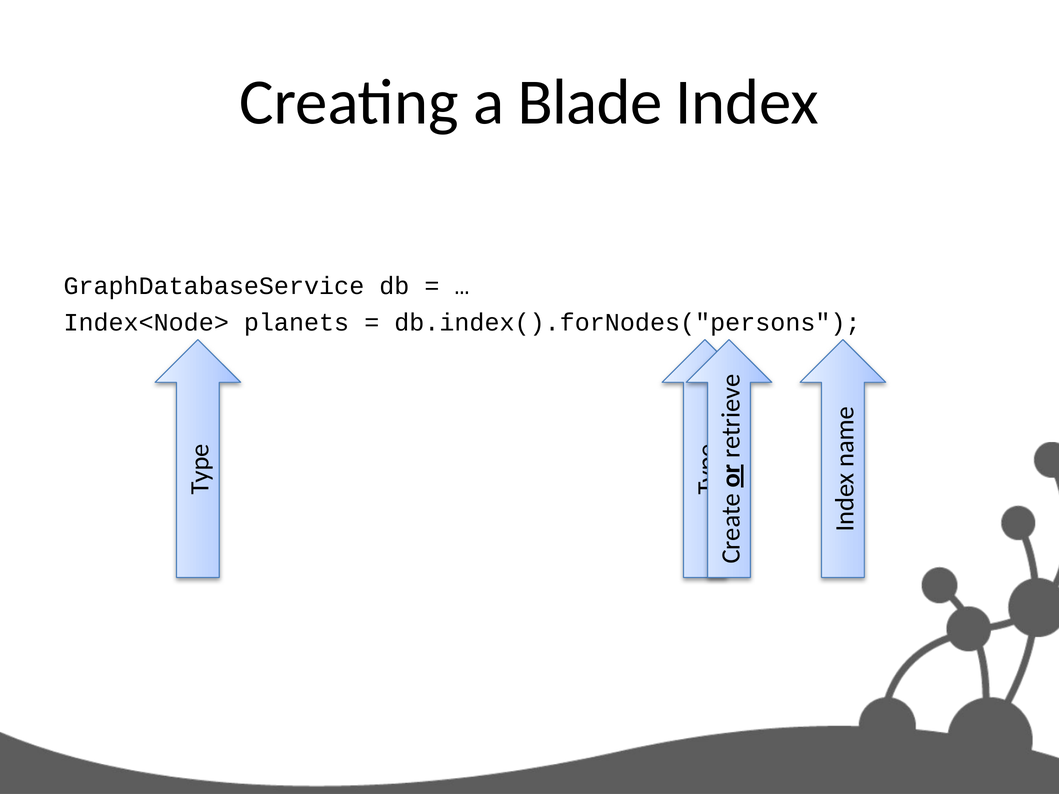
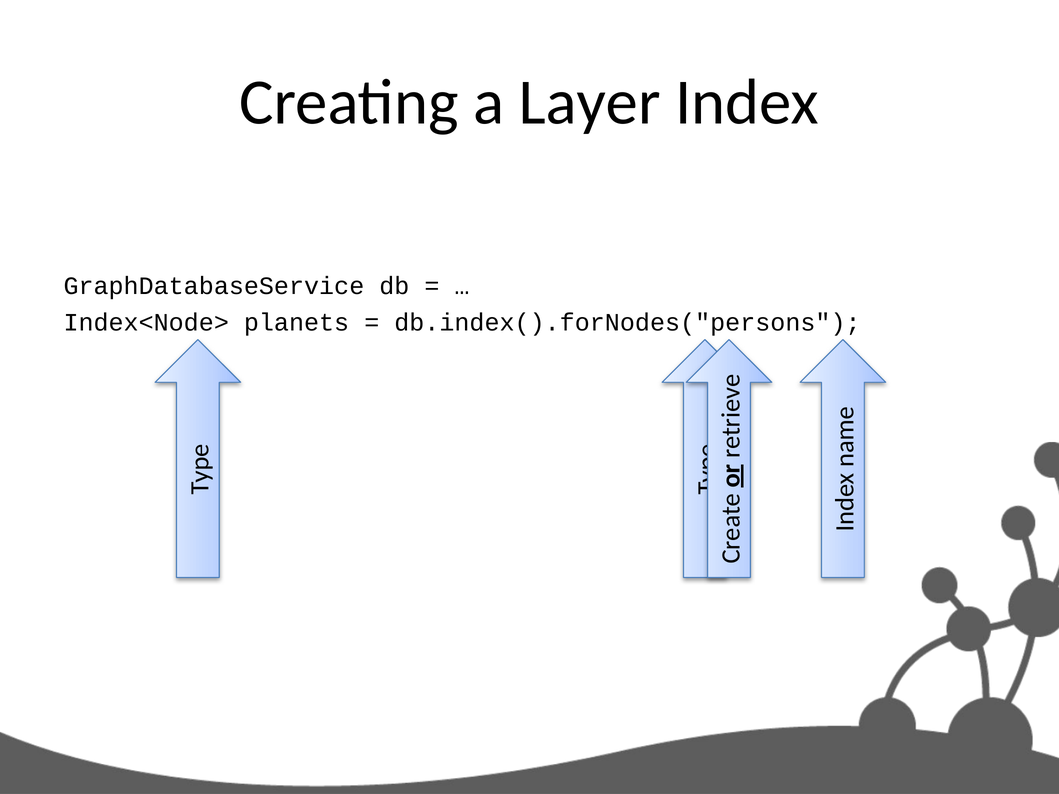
Blade: Blade -> Layer (590, 103)
